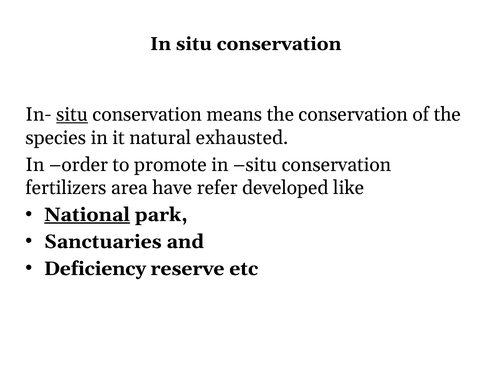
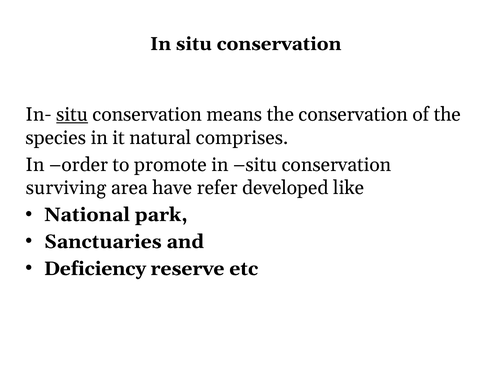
exhausted: exhausted -> comprises (242, 138)
fertilizers: fertilizers -> surviving (66, 188)
National underline: present -> none (87, 215)
